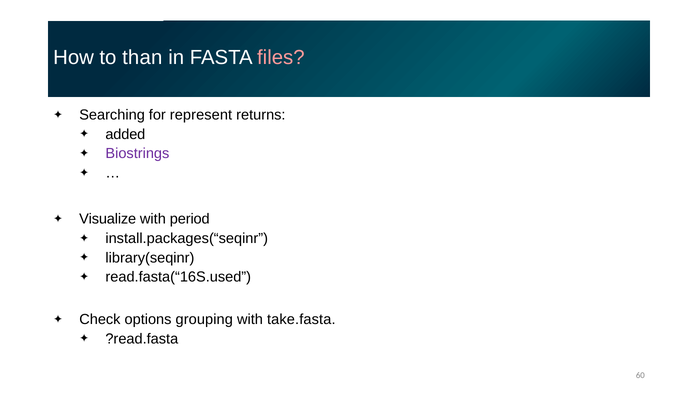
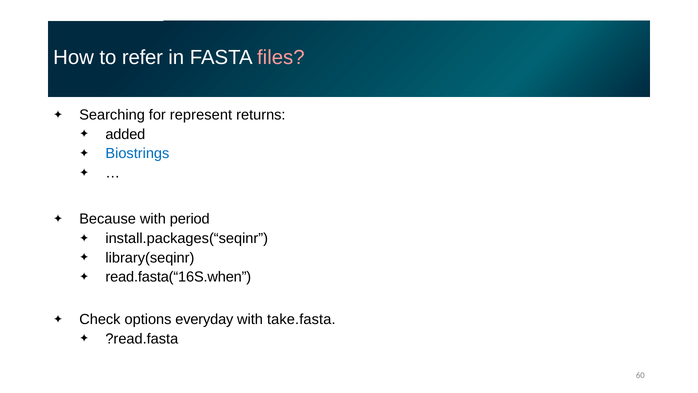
than: than -> refer (142, 57)
Biostrings colour: purple -> blue (137, 154)
Visualize: Visualize -> Because (108, 219)
read.fasta(“16S.used: read.fasta(“16S.used -> read.fasta(“16S.when (178, 277)
grouping: grouping -> everyday (204, 319)
